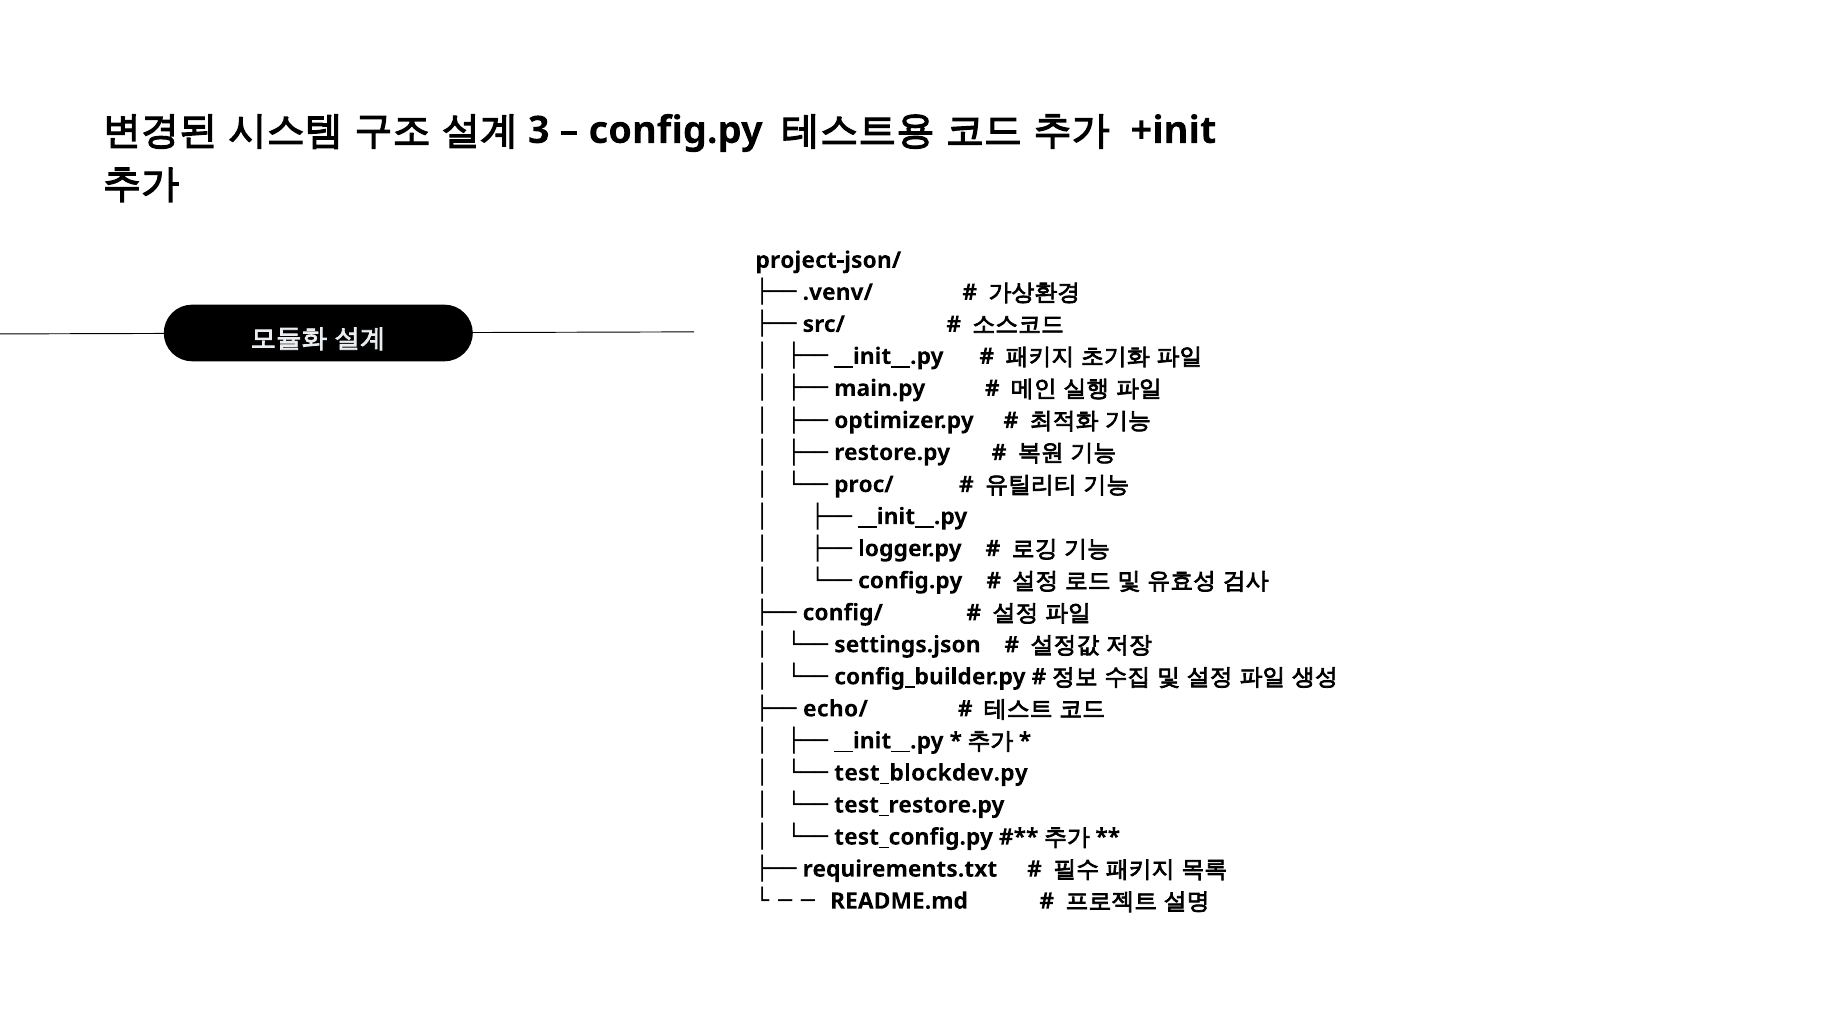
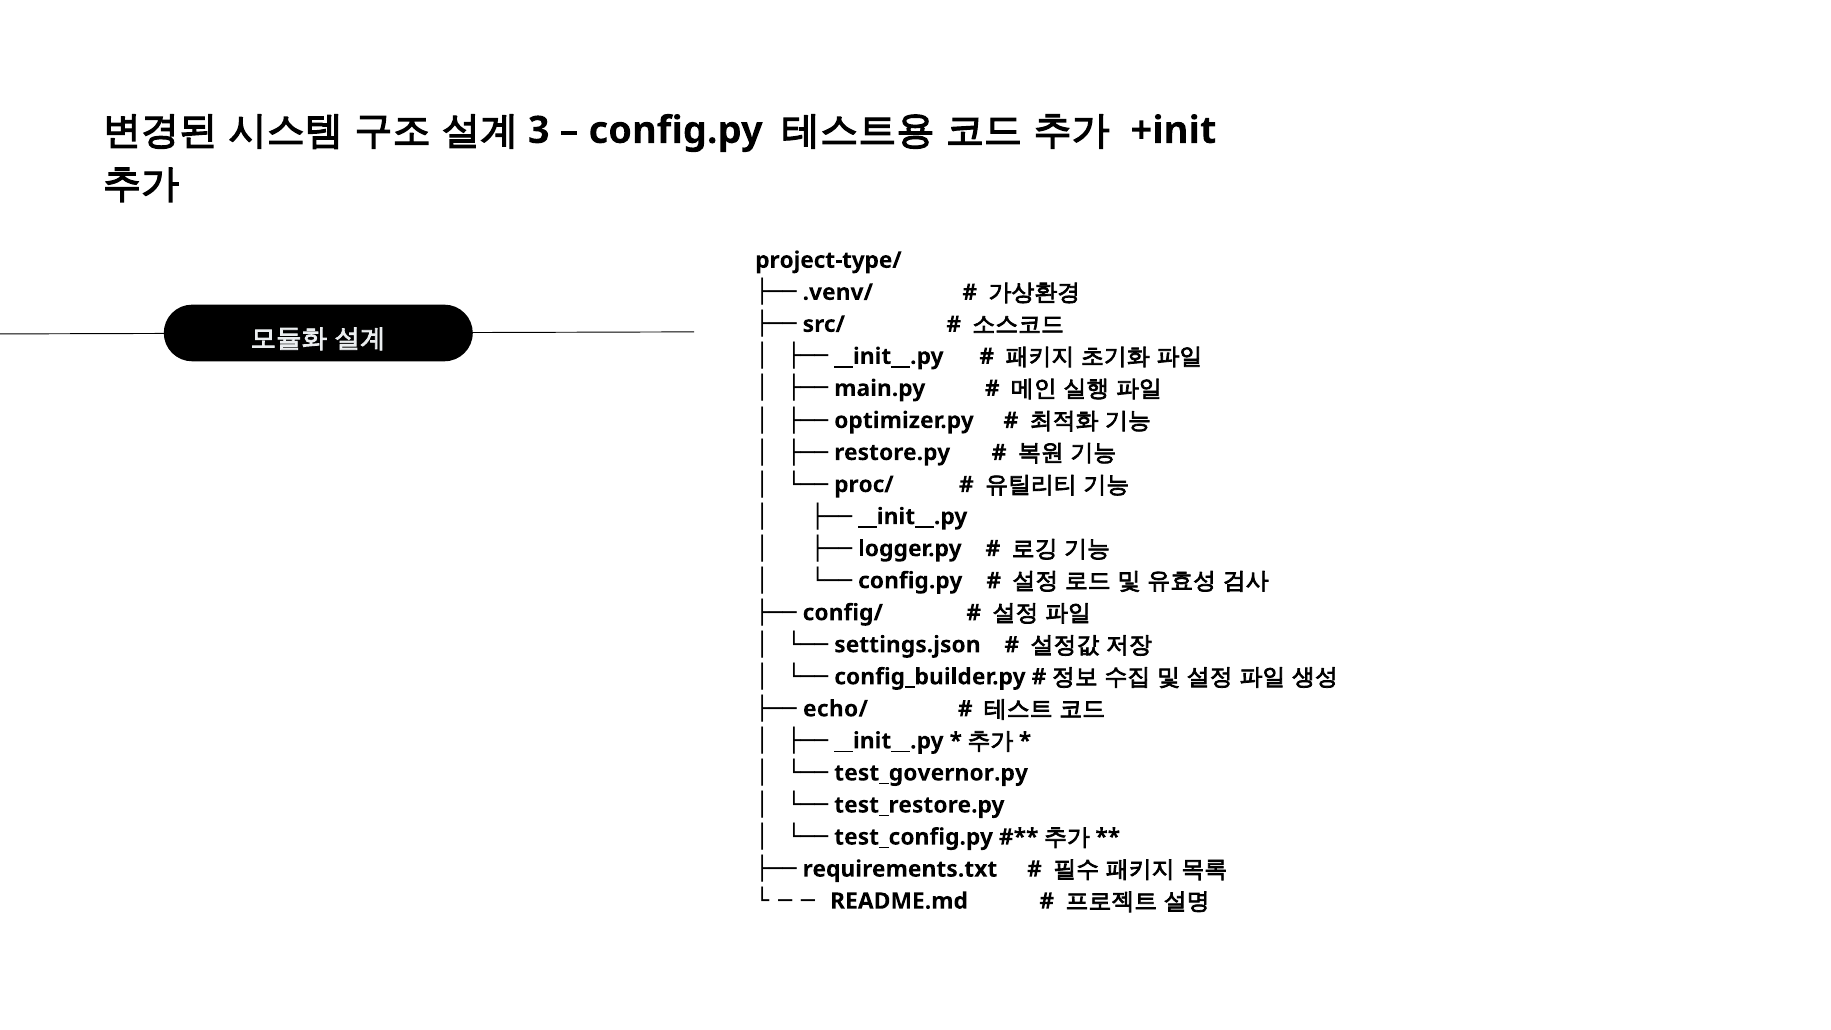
project-json/: project-json/ -> project-type/ (828, 260)
test_blockdev.py: test_blockdev.py -> test_governor.py (931, 773)
